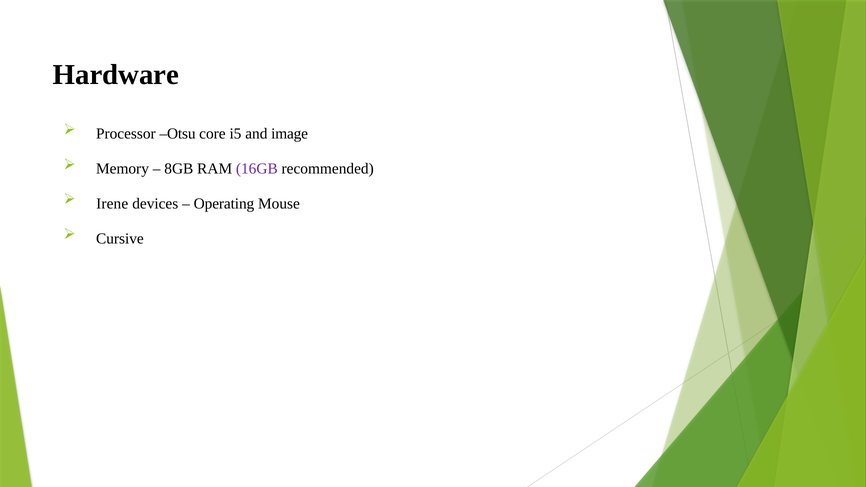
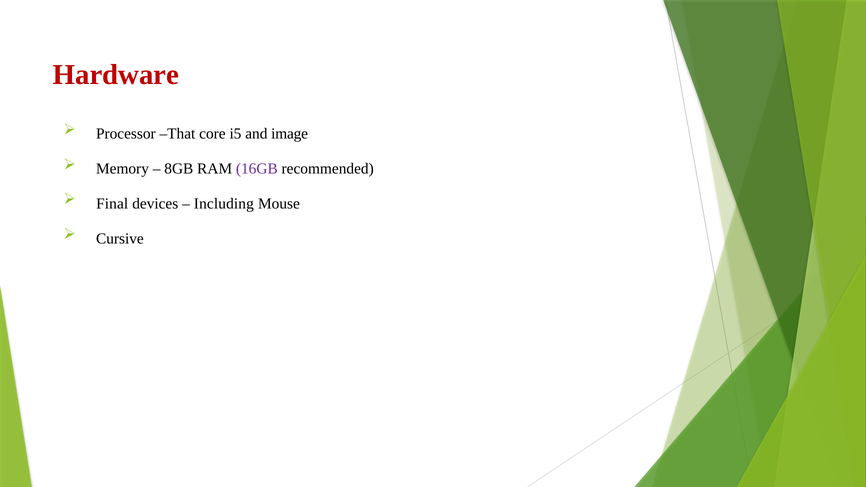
Hardware colour: black -> red (116, 75)
Otsu: Otsu -> That (177, 134)
Irene: Irene -> Final (112, 204)
Operating: Operating -> Including (224, 204)
